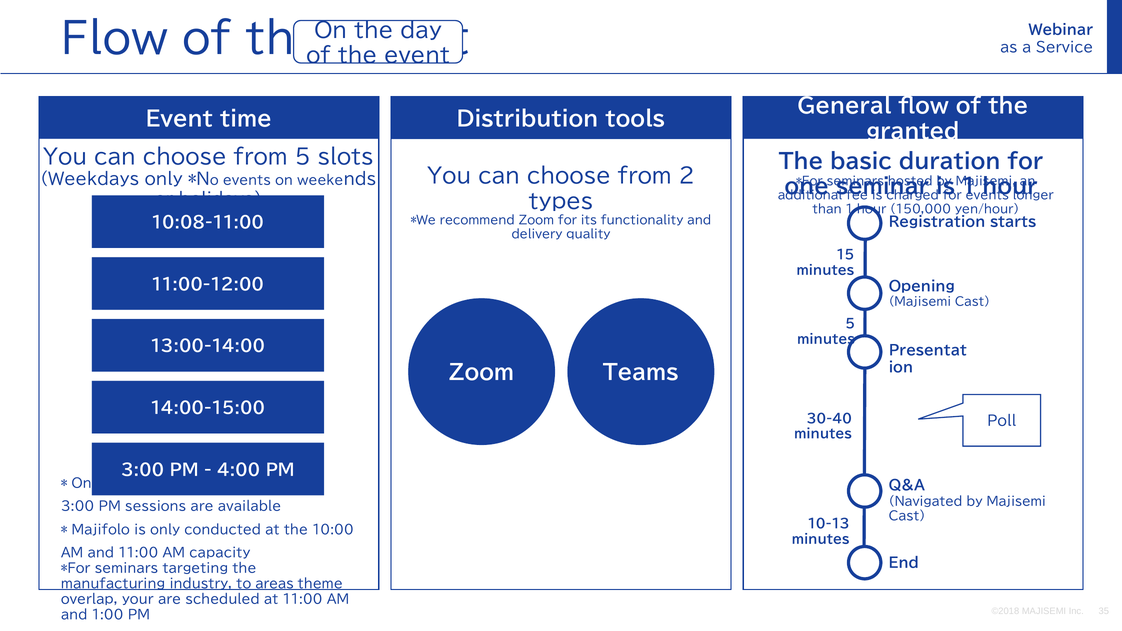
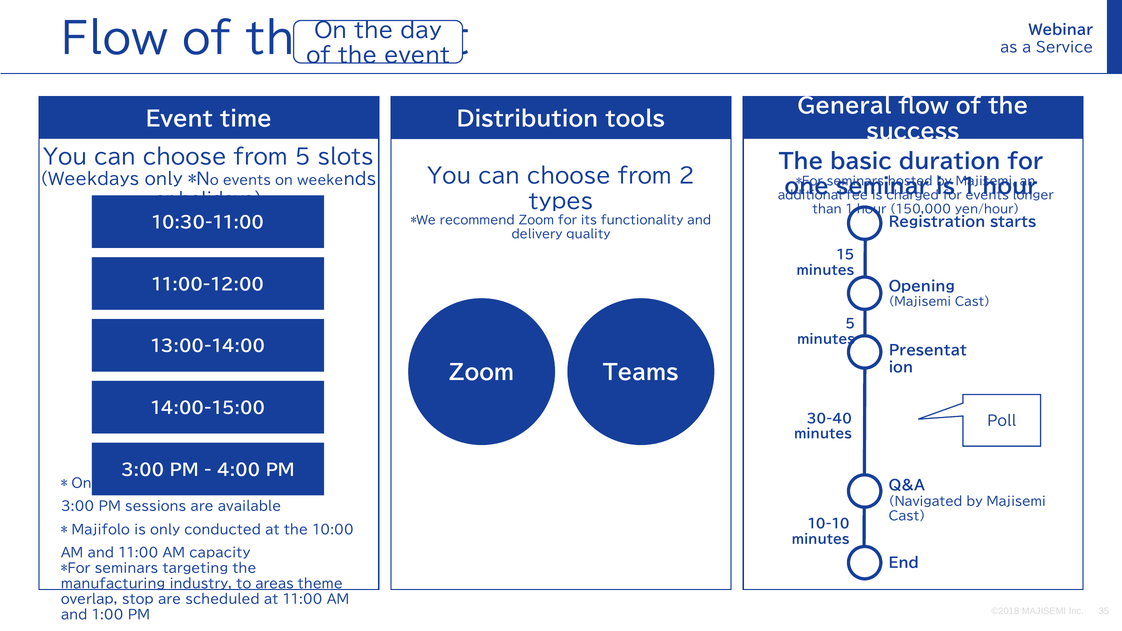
granted: granted -> success (913, 132)
10:08-11:00: 10:08-11:00 -> 10:30-11:00 (208, 223)
10-13: 10-13 -> 10-10 (829, 524)
your: your -> stop (138, 599)
